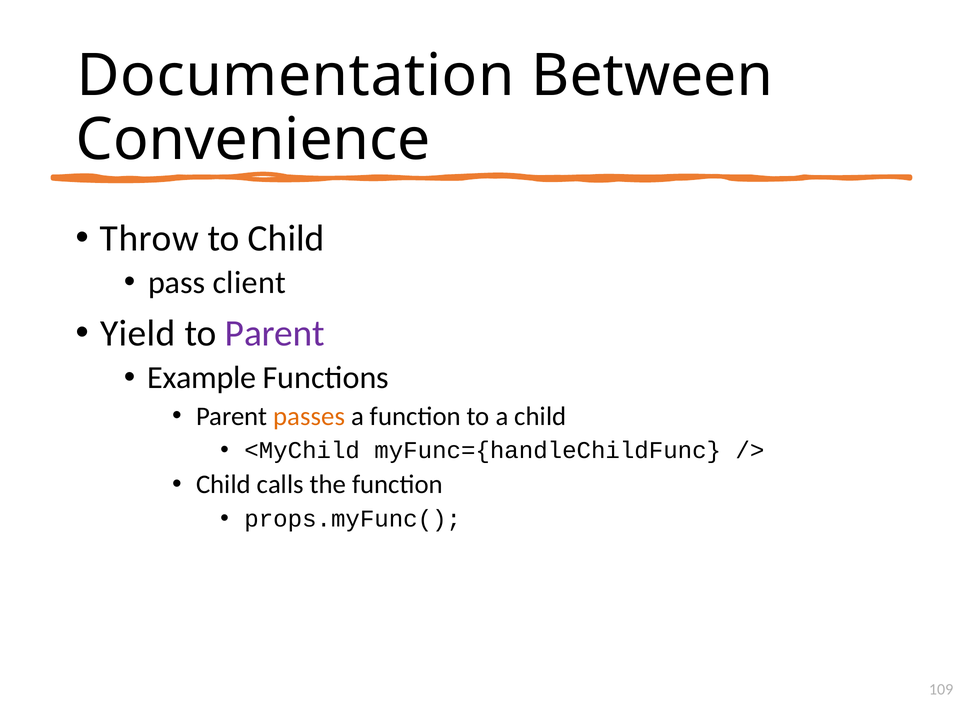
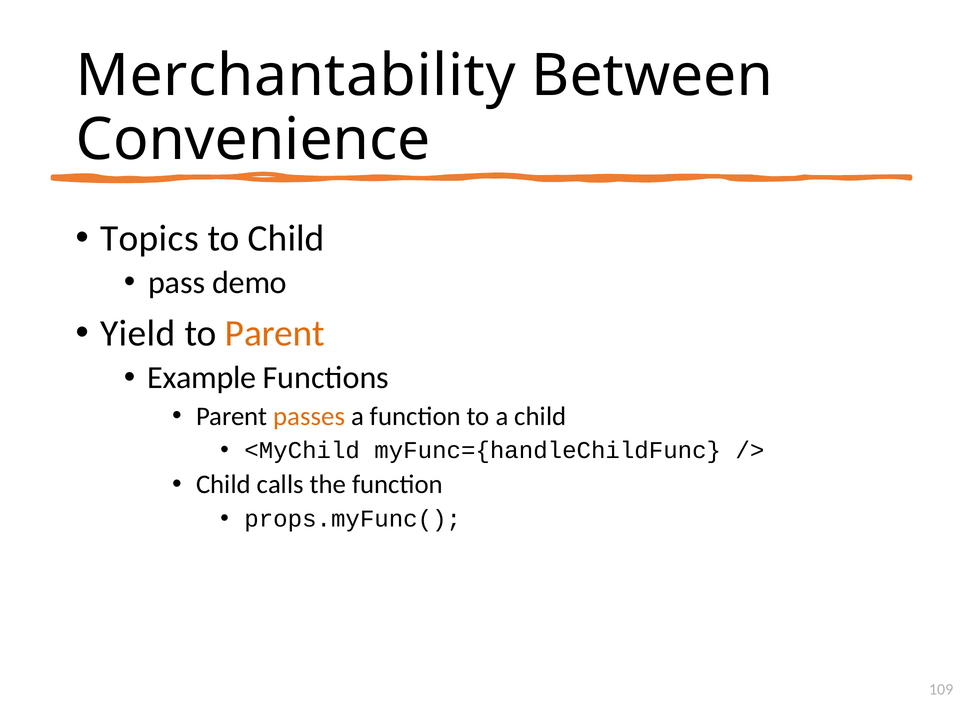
Documentation: Documentation -> Merchantability (296, 76)
Throw: Throw -> Topics (149, 239)
client: client -> demo (250, 283)
Parent colour: purple -> orange (275, 334)
